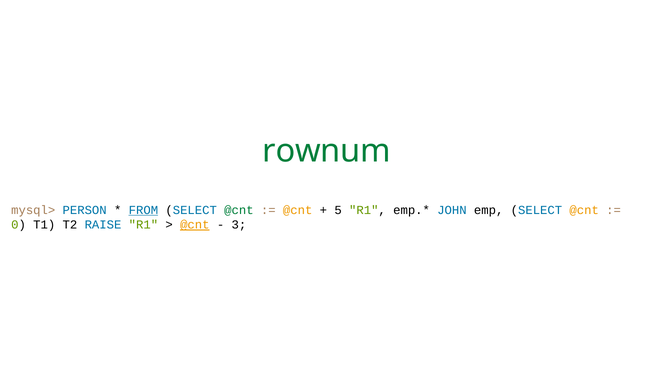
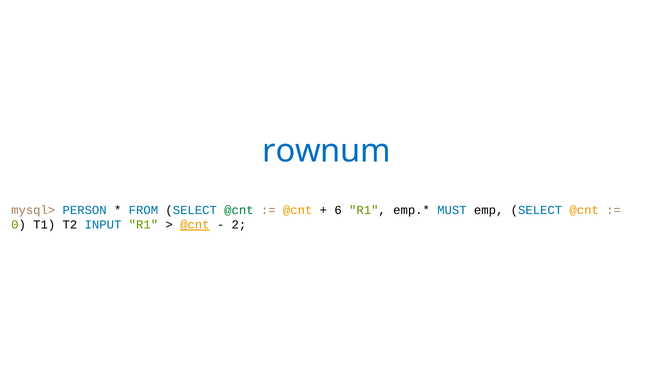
rownum colour: green -> blue (327, 151)
FROM underline: present -> none (143, 210)
5: 5 -> 6 (338, 210)
JOHN: JOHN -> MUST (452, 210)
RAISE: RAISE -> INPUT (103, 224)
3: 3 -> 2 (239, 224)
